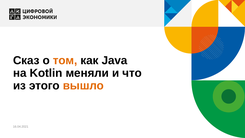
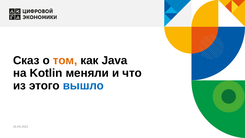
вышло colour: orange -> blue (83, 86)
